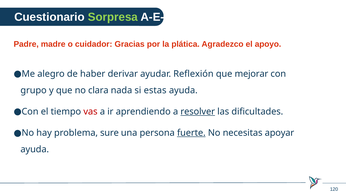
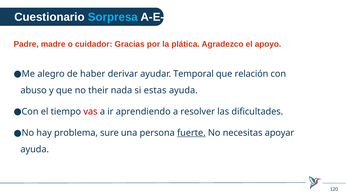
Sorpresa colour: light green -> light blue (113, 17)
Reflexión: Reflexión -> Temporal (194, 74)
mejorar: mejorar -> relación (251, 74)
grupo: grupo -> abuso (34, 90)
clara: clara -> their (98, 90)
resolver underline: present -> none (198, 111)
